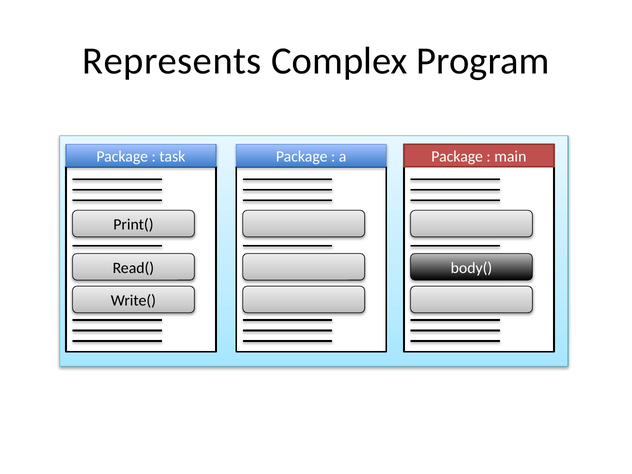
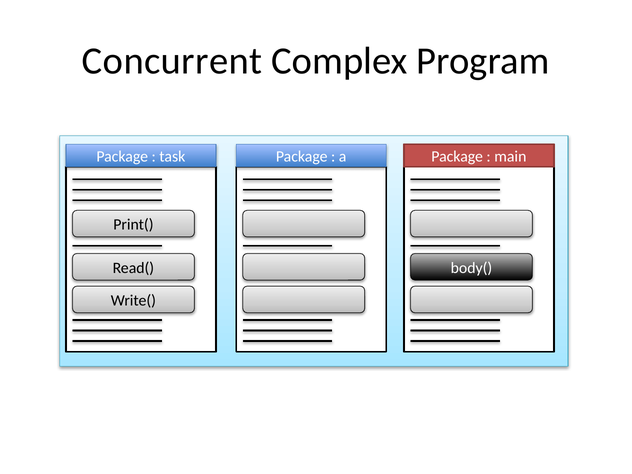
Represents: Represents -> Concurrent (172, 61)
